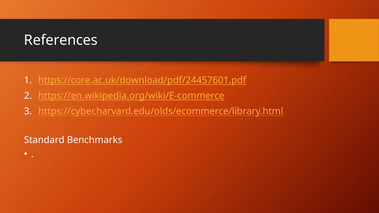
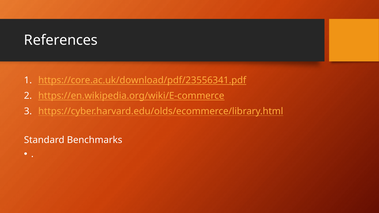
https://core.ac.uk/download/pdf/24457601.pdf: https://core.ac.uk/download/pdf/24457601.pdf -> https://core.ac.uk/download/pdf/23556341.pdf (142, 80)
